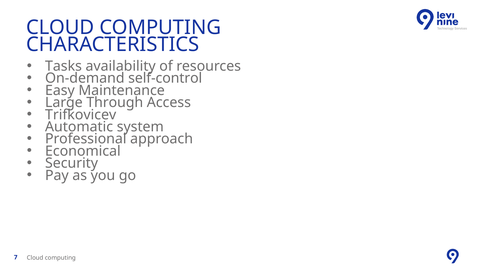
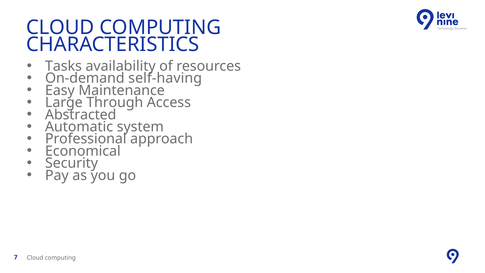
self-control: self-control -> self-having (165, 78)
Trifkovicev: Trifkovicev -> Abstracted (81, 115)
